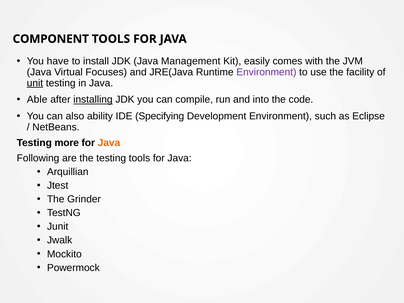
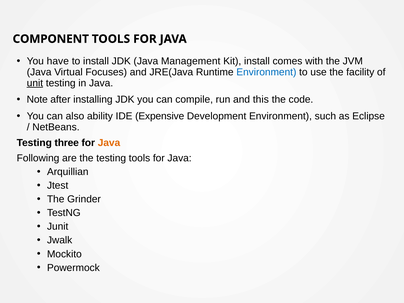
Kit easily: easily -> install (257, 61)
Environment colour: purple -> blue (266, 72)
Able: Able -> Note (37, 100)
installing underline: present -> none (93, 100)
into: into -> this (261, 100)
Specifying: Specifying -> Expensive (160, 116)
more: more -> three (67, 143)
